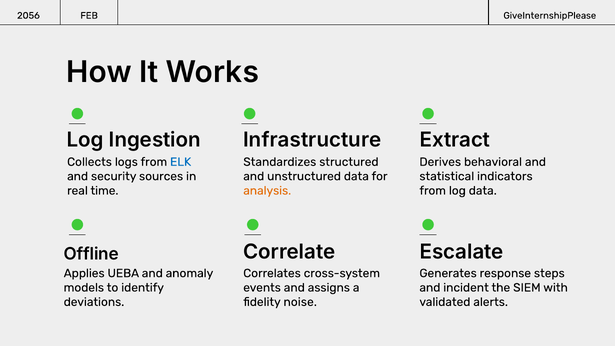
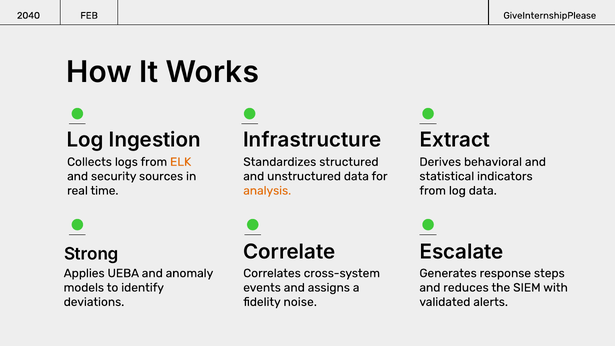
2056: 2056 -> 2040 (28, 16)
ELK colour: blue -> orange (181, 162)
Offline: Offline -> Strong (91, 254)
incident: incident -> reduces (466, 288)
